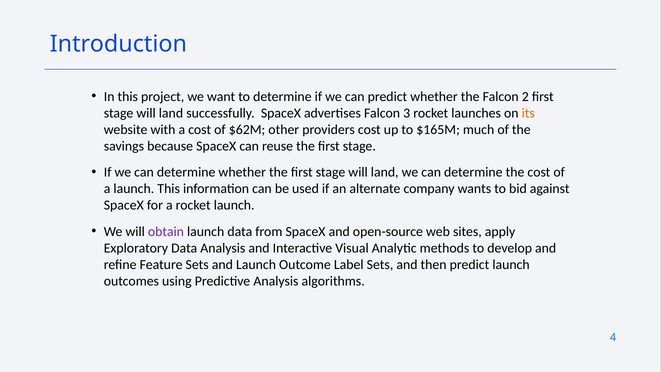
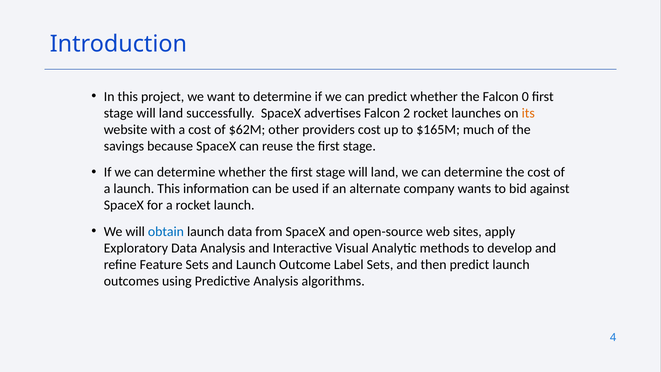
2: 2 -> 0 (525, 96)
3: 3 -> 2 (407, 113)
obtain colour: purple -> blue (166, 231)
